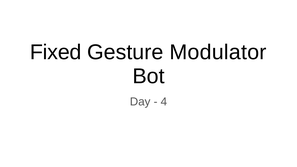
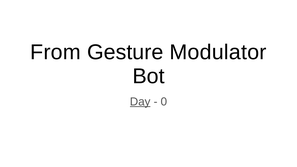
Fixed: Fixed -> From (55, 52)
Day underline: none -> present (140, 102)
4: 4 -> 0 (164, 102)
